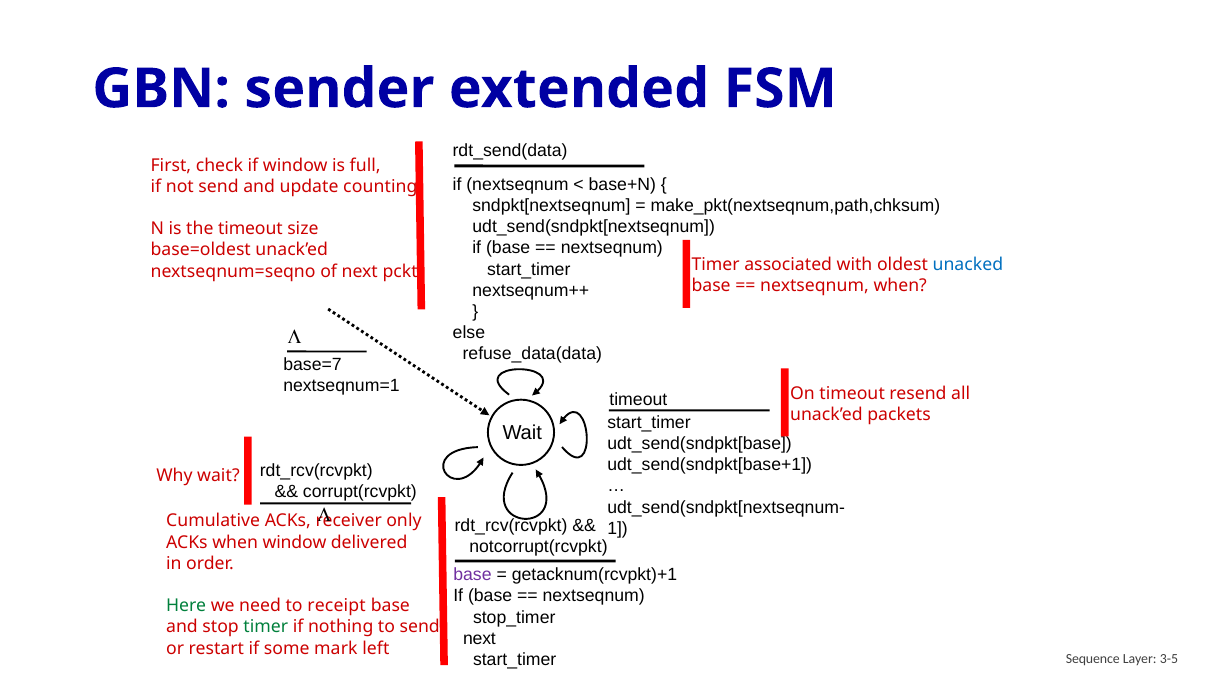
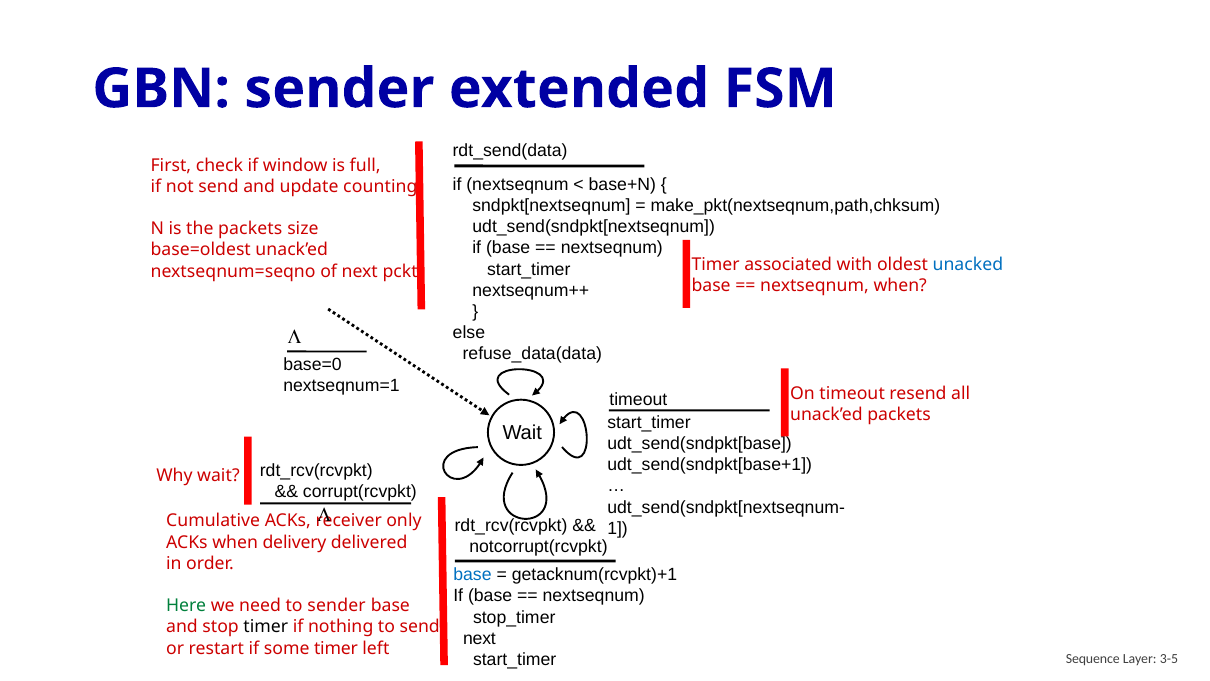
the timeout: timeout -> packets (250, 229)
base=7: base=7 -> base=0 (313, 365)
when window: window -> delivery (294, 542)
base colour: purple -> blue (472, 575)
to receipt: receipt -> sender (337, 605)
timer colour: green -> black (266, 627)
some mark: mark -> timer (336, 648)
